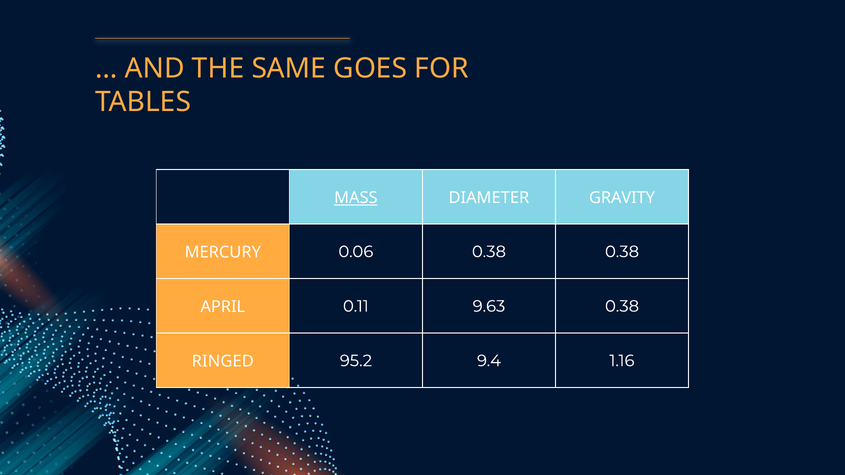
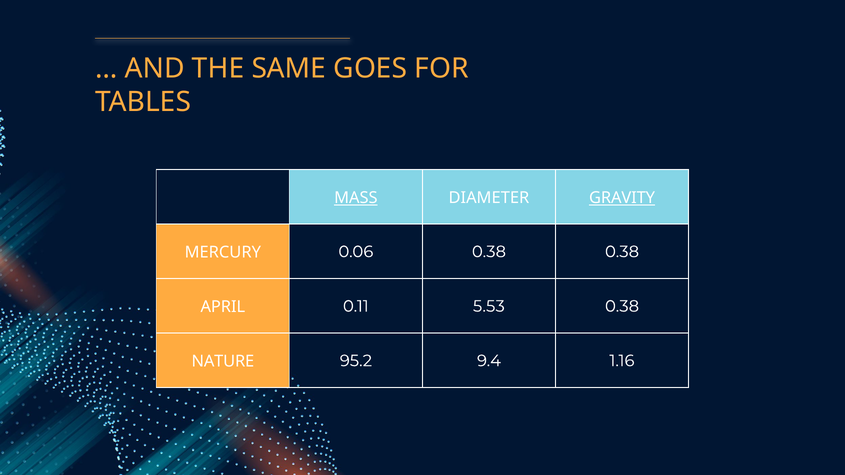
GRAVITY underline: none -> present (622, 198)
9.63: 9.63 -> 5.53 (489, 306)
RINGED: RINGED -> NATURE (223, 362)
